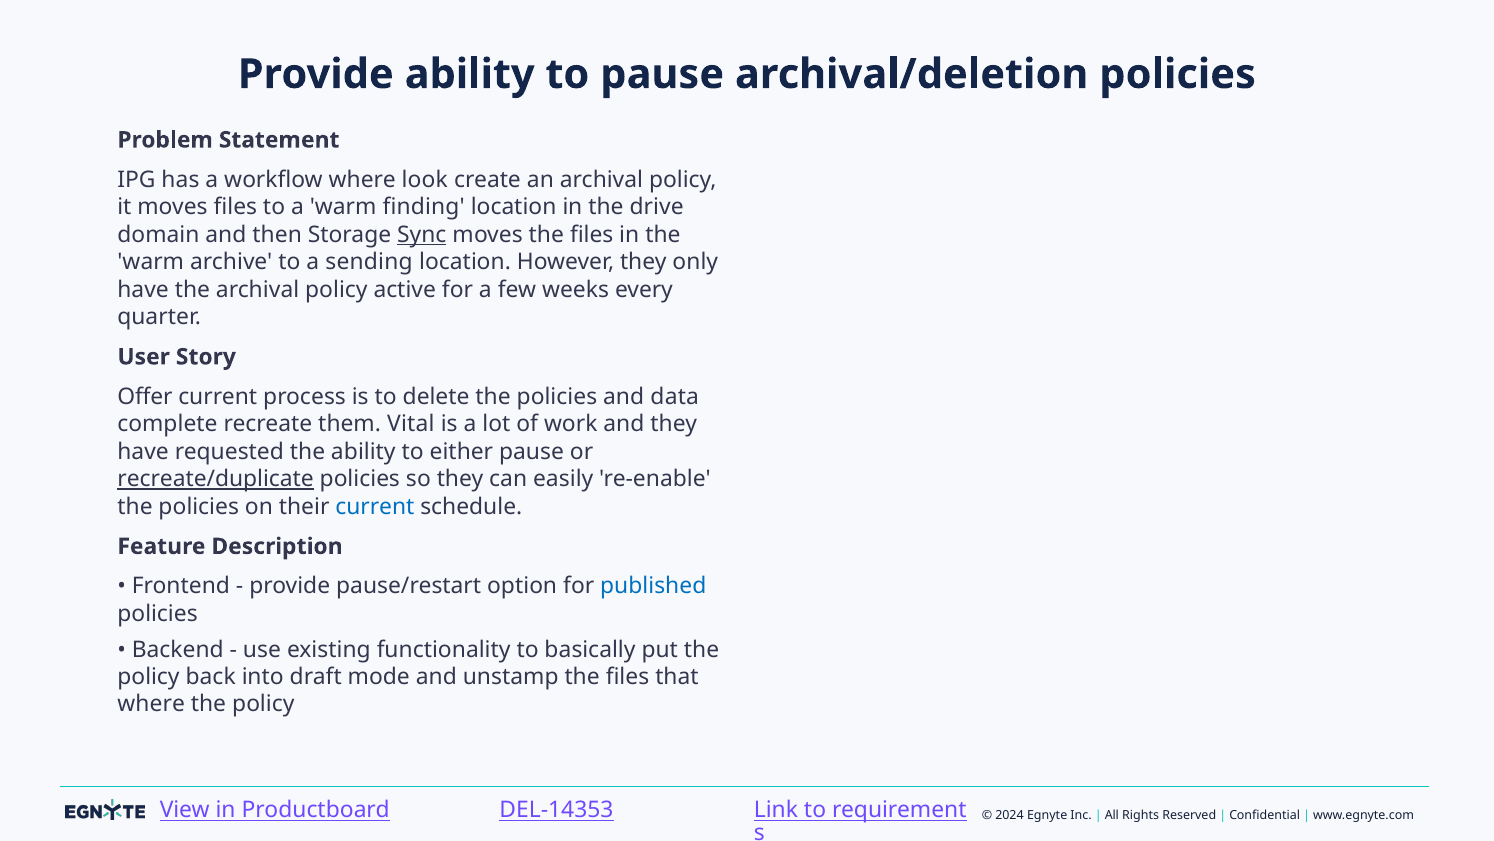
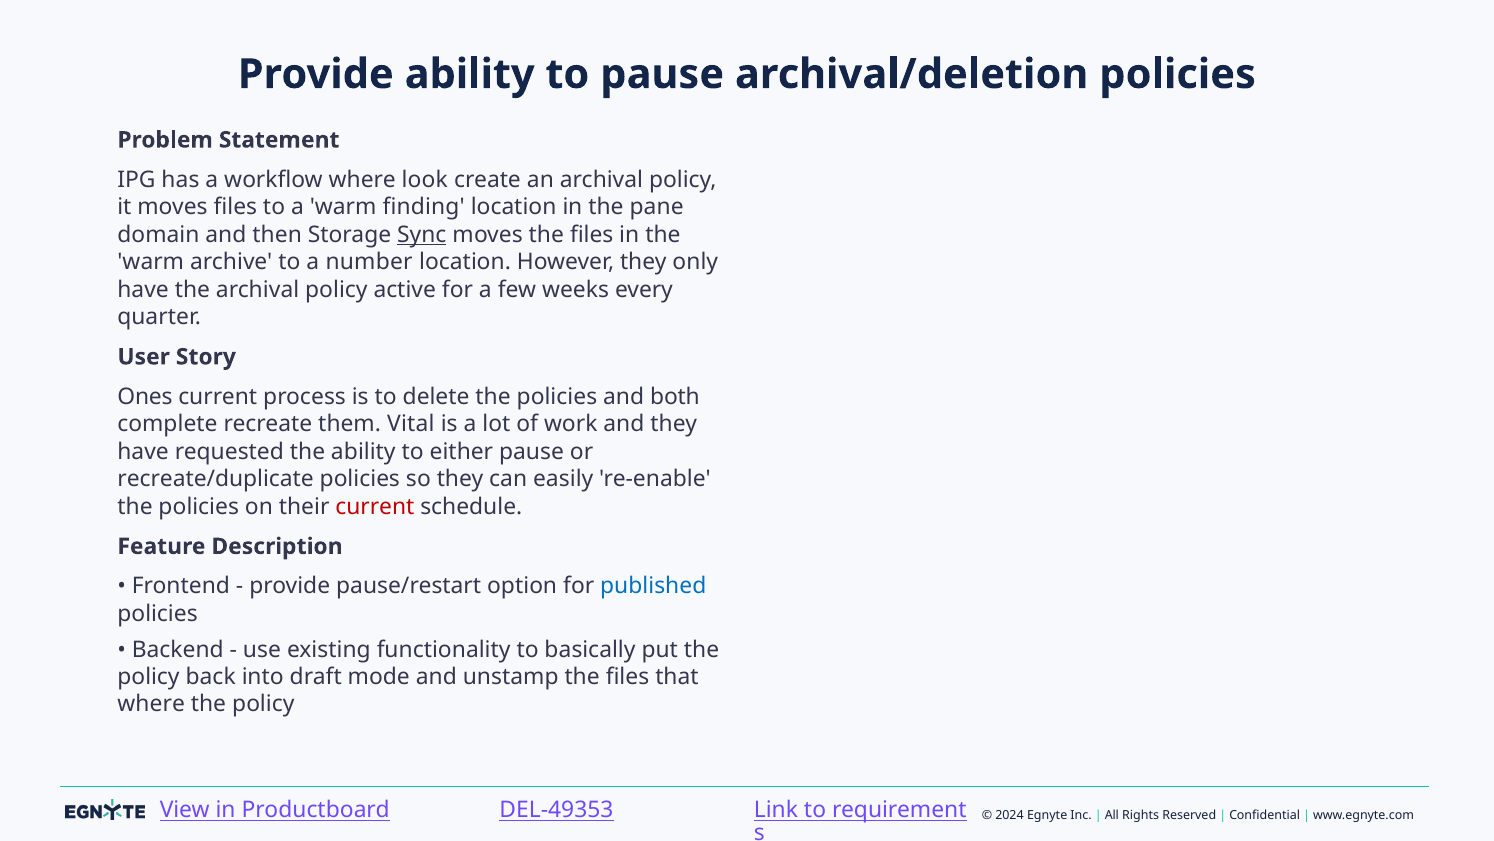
drive: drive -> pane (657, 207)
sending: sending -> number (369, 262)
Offer: Offer -> Ones (145, 397)
data: data -> both (675, 397)
recreate/duplicate underline: present -> none (216, 479)
current colour: blue -> red (375, 506)
DEL-14353: DEL-14353 -> DEL-49353 (556, 810)
